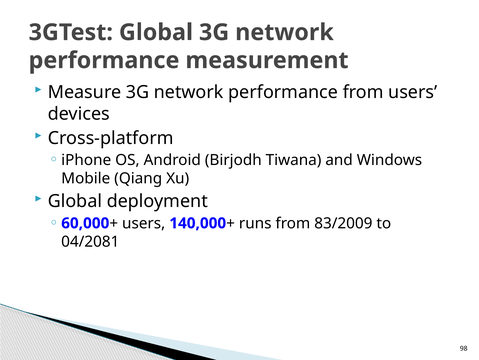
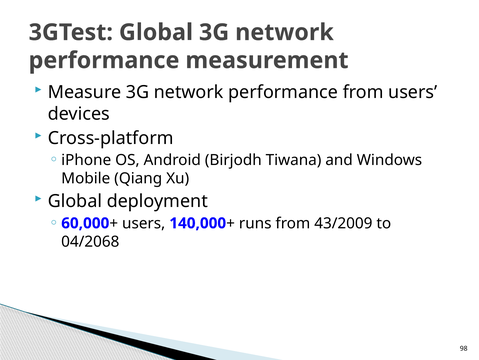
83/2009: 83/2009 -> 43/2009 (343, 223)
04/2081: 04/2081 -> 04/2068 (90, 241)
